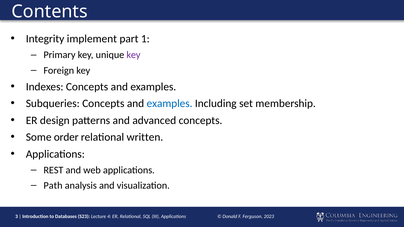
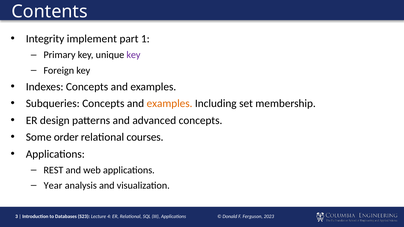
examples colour: blue -> orange (170, 104)
written: written -> courses (145, 137)
Path: Path -> Year (53, 186)
